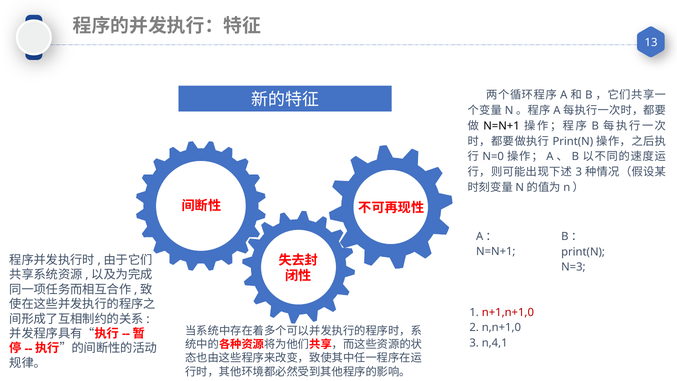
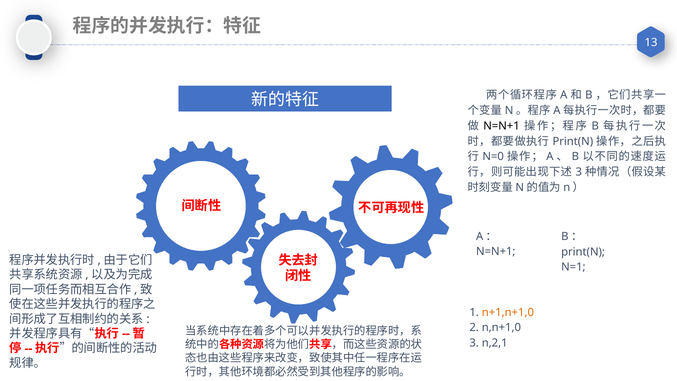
N=3: N=3 -> N=1 (573, 267)
n+1,n+1,0 colour: red -> orange (508, 312)
n,4,1: n,4,1 -> n,2,1 (495, 343)
